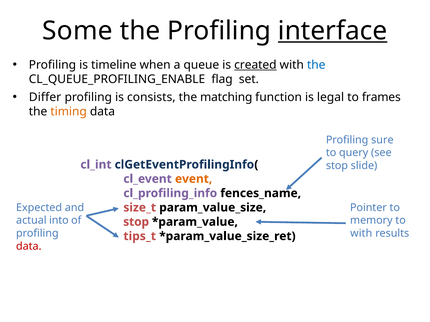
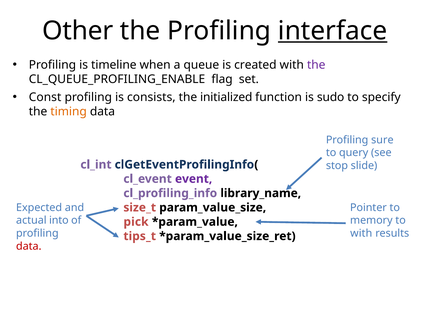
Some: Some -> Other (78, 31)
created underline: present -> none (255, 65)
the colour: blue -> purple (316, 65)
Differ: Differ -> Const (45, 98)
matching: matching -> initialized (226, 98)
legal: legal -> sudo (331, 98)
frames: frames -> specify (381, 98)
event colour: orange -> purple (194, 179)
fences_name: fences_name -> library_name (261, 194)
stop: stop -> pick (136, 222)
